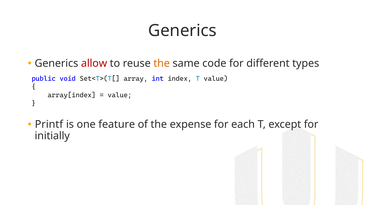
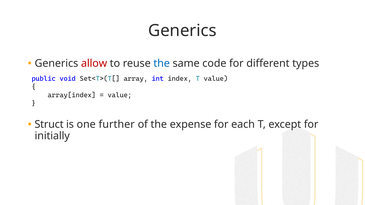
the colour: orange -> blue (162, 64)
Printf: Printf -> Struct (49, 125)
feature: feature -> further (117, 125)
